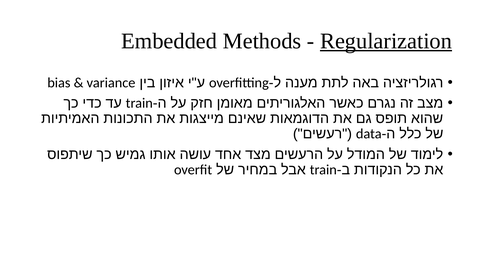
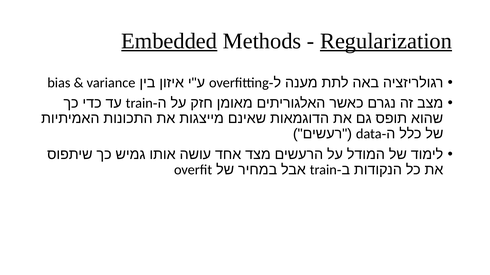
Embedded underline: none -> present (169, 41)
